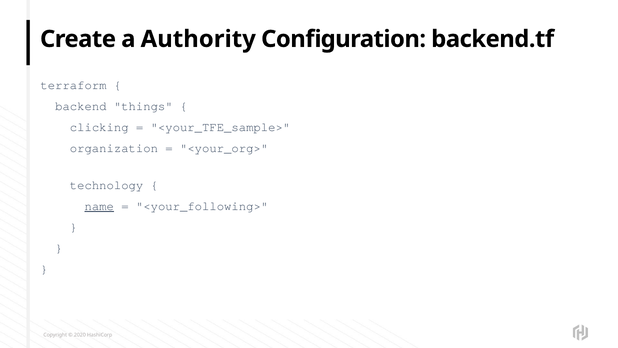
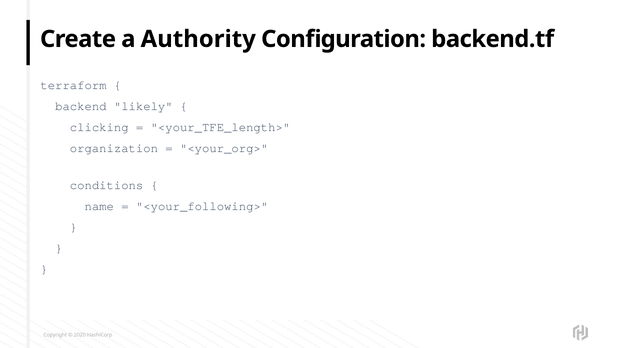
things: things -> likely (143, 106)
<your_TFE_sample>: <your_TFE_sample> -> <your_TFE_length> (220, 127)
technology: technology -> conditions (107, 185)
name underline: present -> none (99, 206)
